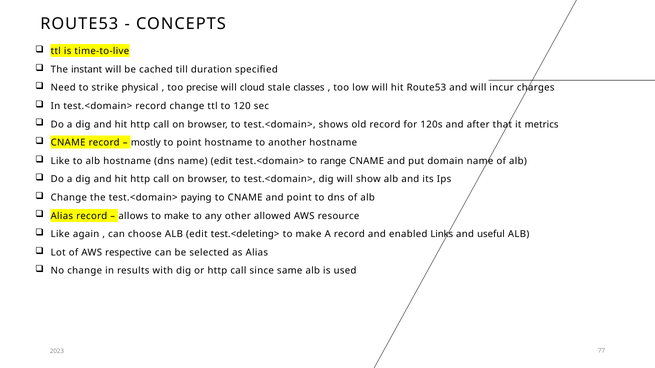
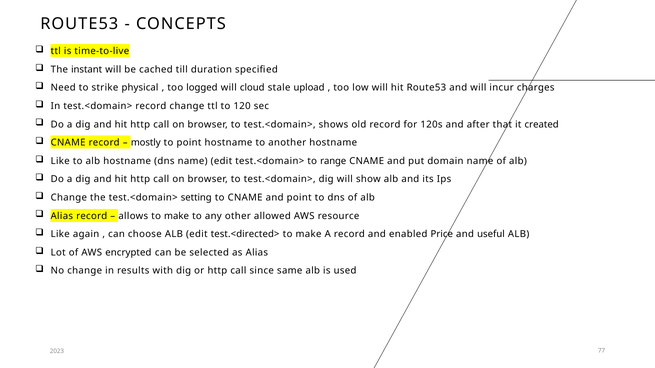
precise: precise -> logged (202, 88)
classes: classes -> upload (309, 88)
metrics: metrics -> created (542, 125)
paying: paying -> setting (196, 198)
test.<deleting>: test.<deleting> -> test.<directed> (245, 234)
Links: Links -> Price (442, 234)
respective: respective -> encrypted (128, 253)
